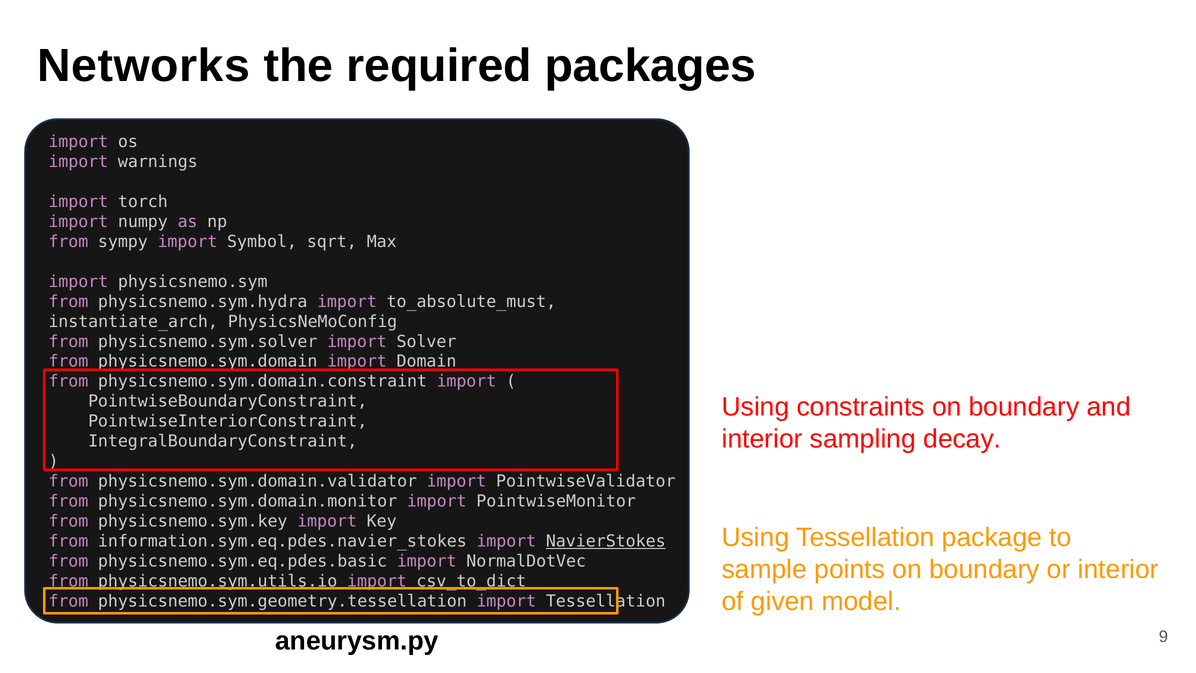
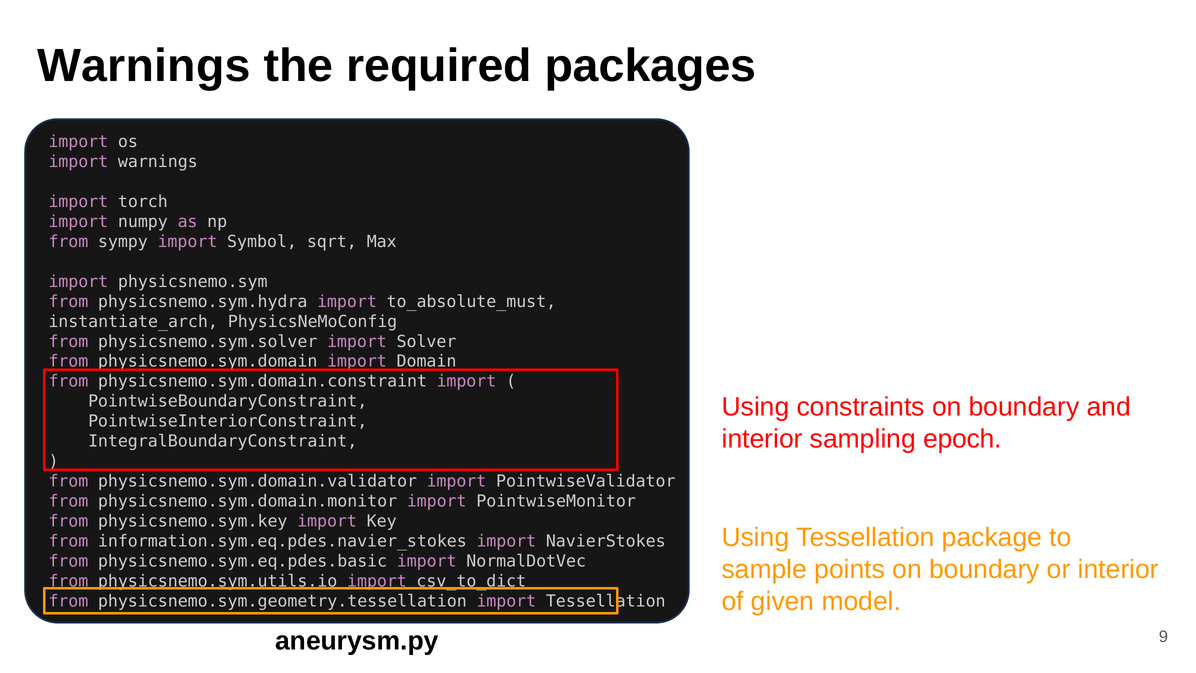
Networks: Networks -> Warnings (144, 66)
decay: decay -> epoch (962, 439)
NavierStokes underline: present -> none (606, 541)
